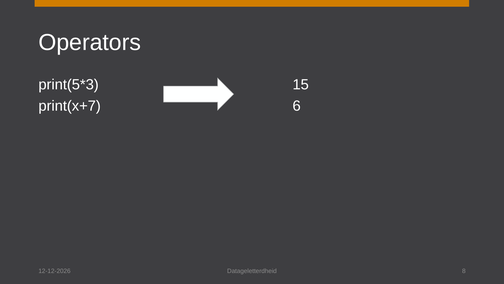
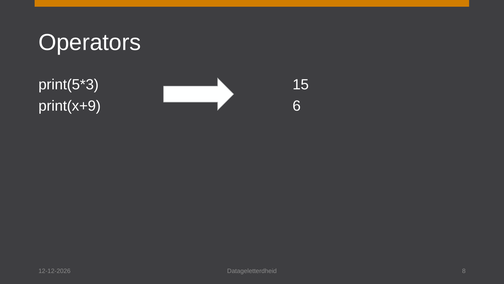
print(x+7: print(x+7 -> print(x+9 (70, 106)
